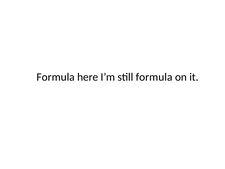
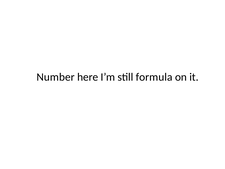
Formula: Formula -> Number (56, 77)
